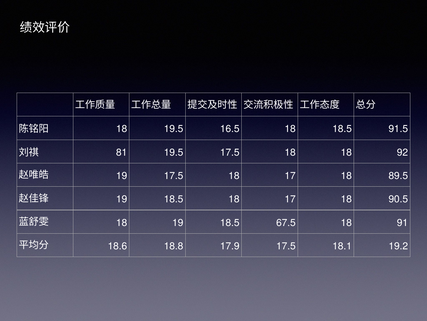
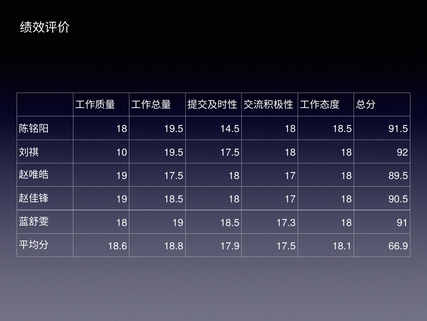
16.5: 16.5 -> 14.5 (230, 129)
81: 81 -> 10 (122, 152)
67.5: 67.5 -> 17.3 (286, 222)
19.2: 19.2 -> 66.9 (398, 246)
